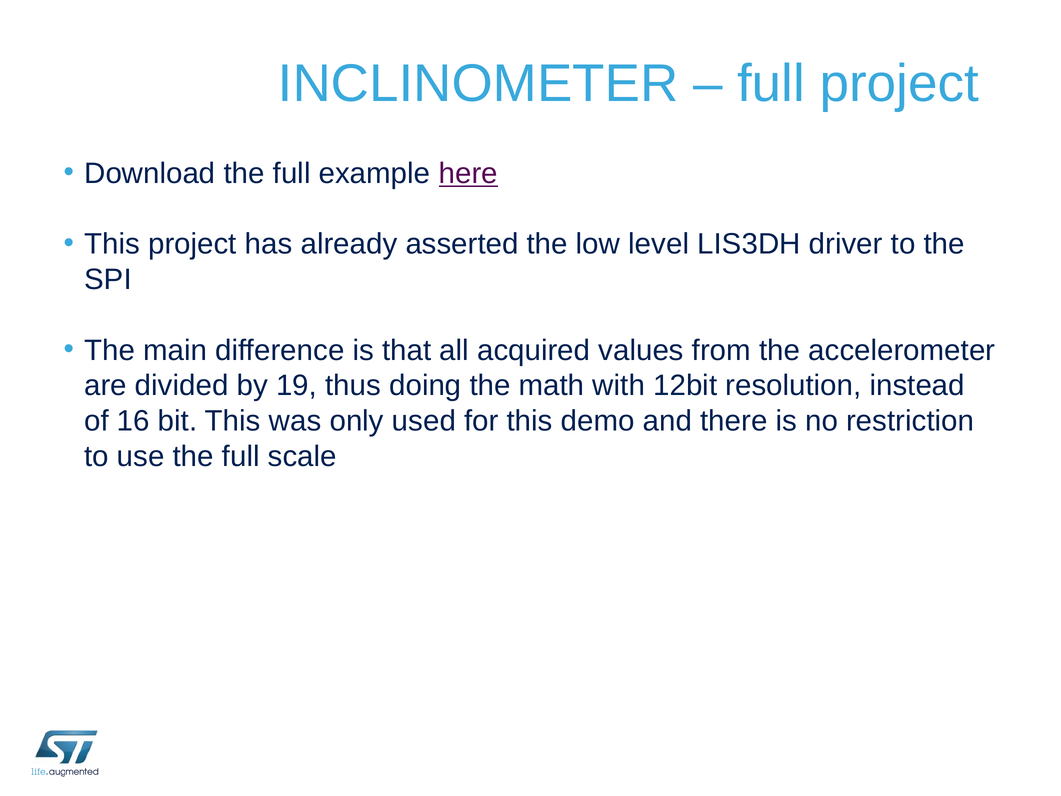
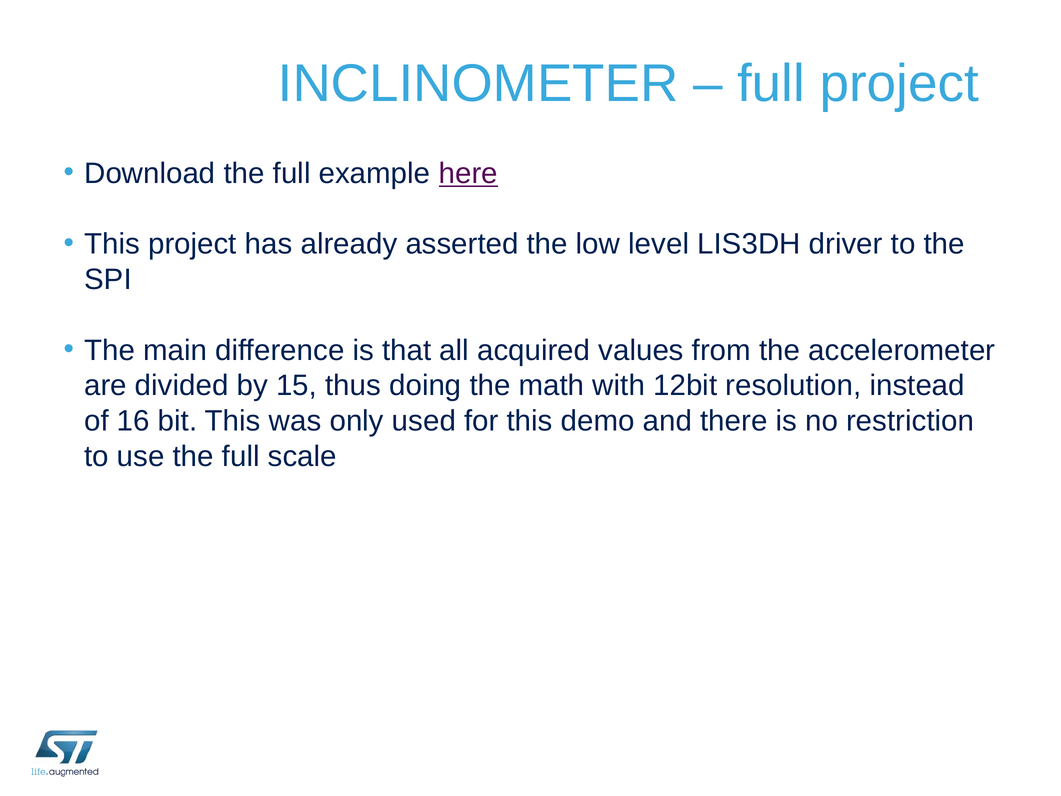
19: 19 -> 15 (297, 386)
